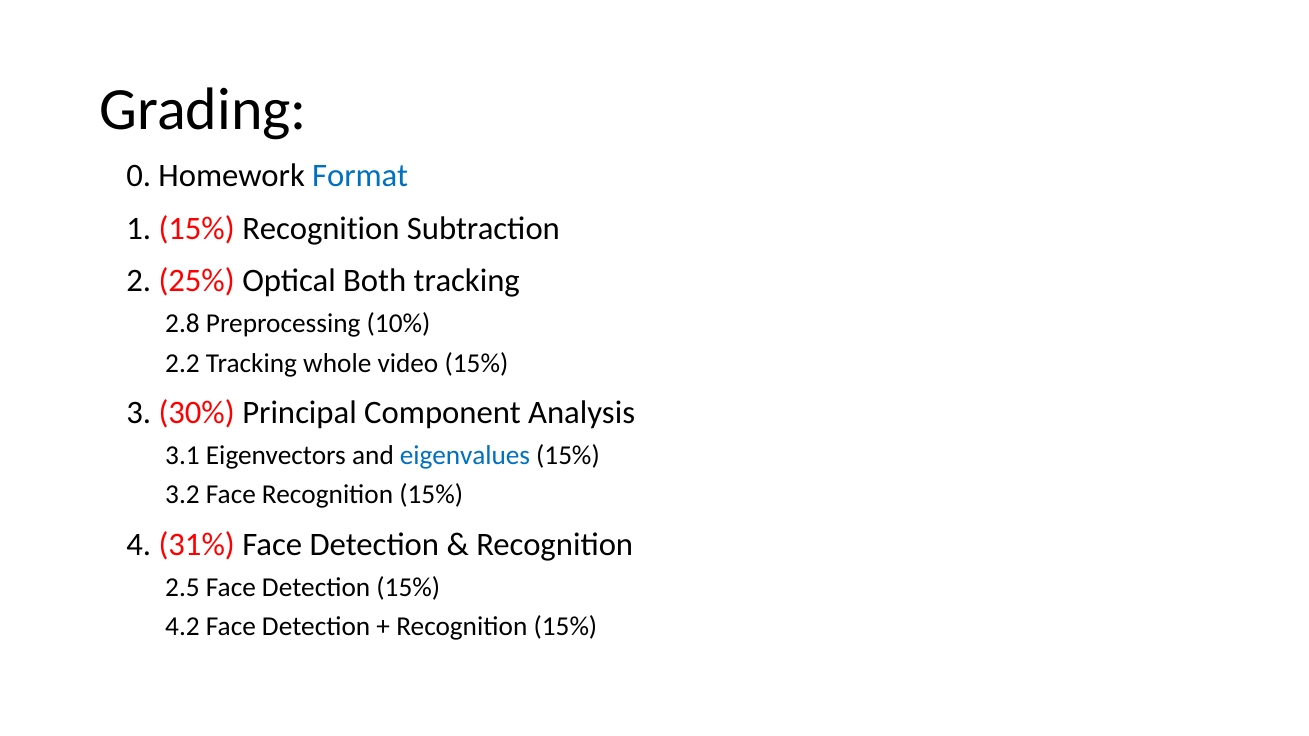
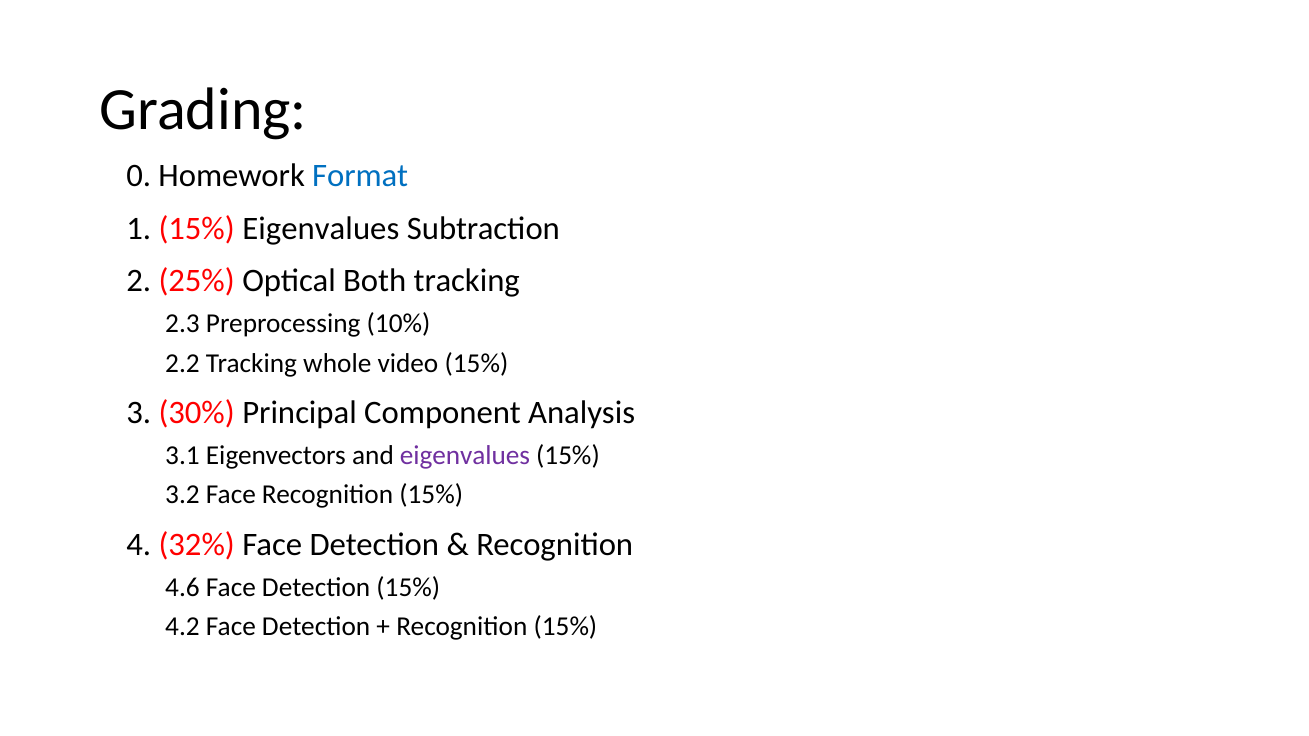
15% Recognition: Recognition -> Eigenvalues (321, 228)
2.8: 2.8 -> 2.3 (182, 324)
eigenvalues colour: blue -> purple (465, 456)
31%: 31% -> 32% (197, 545)
2.5: 2.5 -> 4.6 (182, 588)
